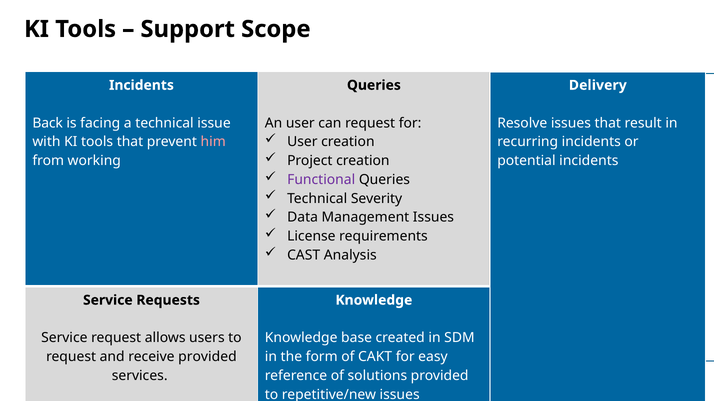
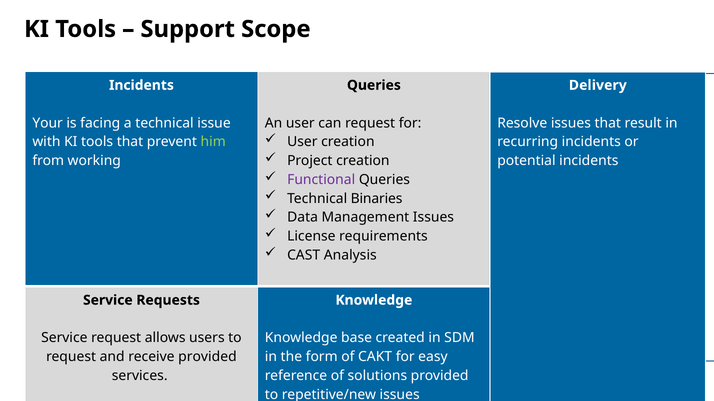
Back: Back -> Your (48, 123)
him colour: pink -> light green (213, 142)
Severity: Severity -> Binaries (377, 199)
